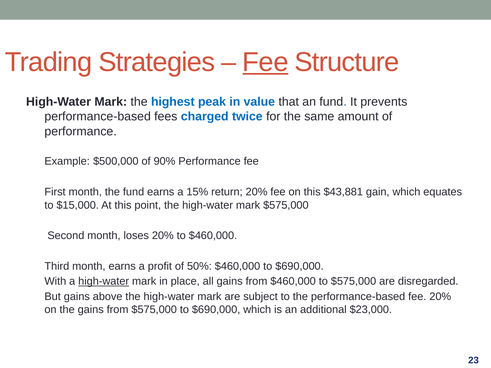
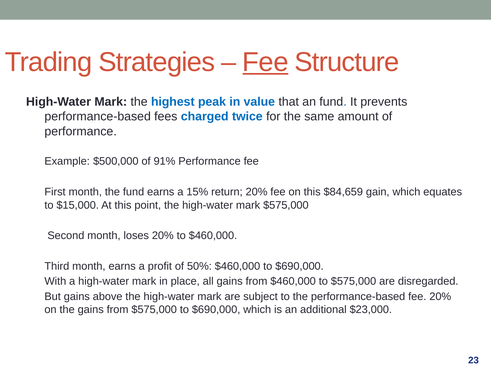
90%: 90% -> 91% (164, 161)
$43,881: $43,881 -> $84,659 (343, 192)
high-water underline: present -> none (104, 282)
